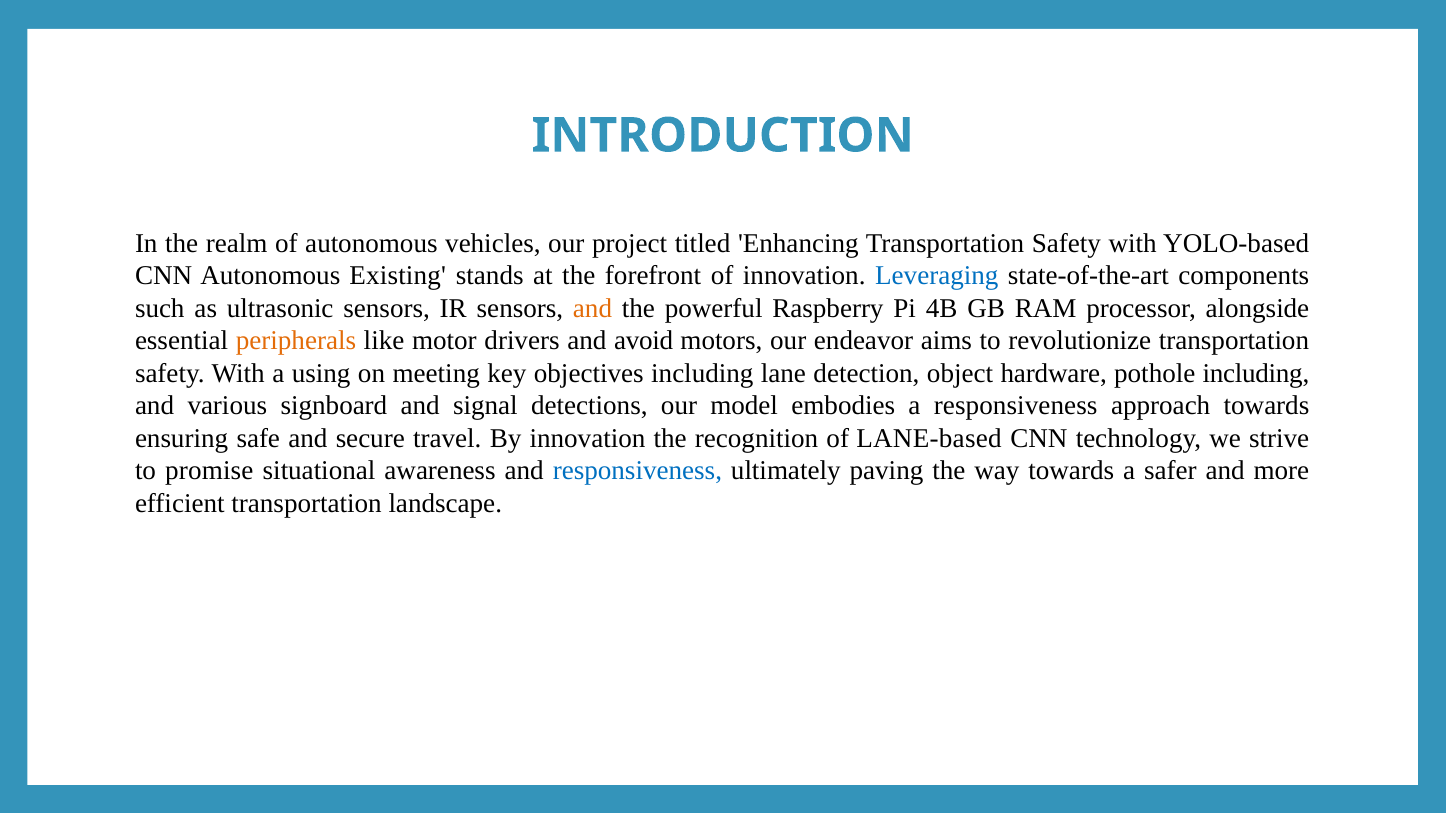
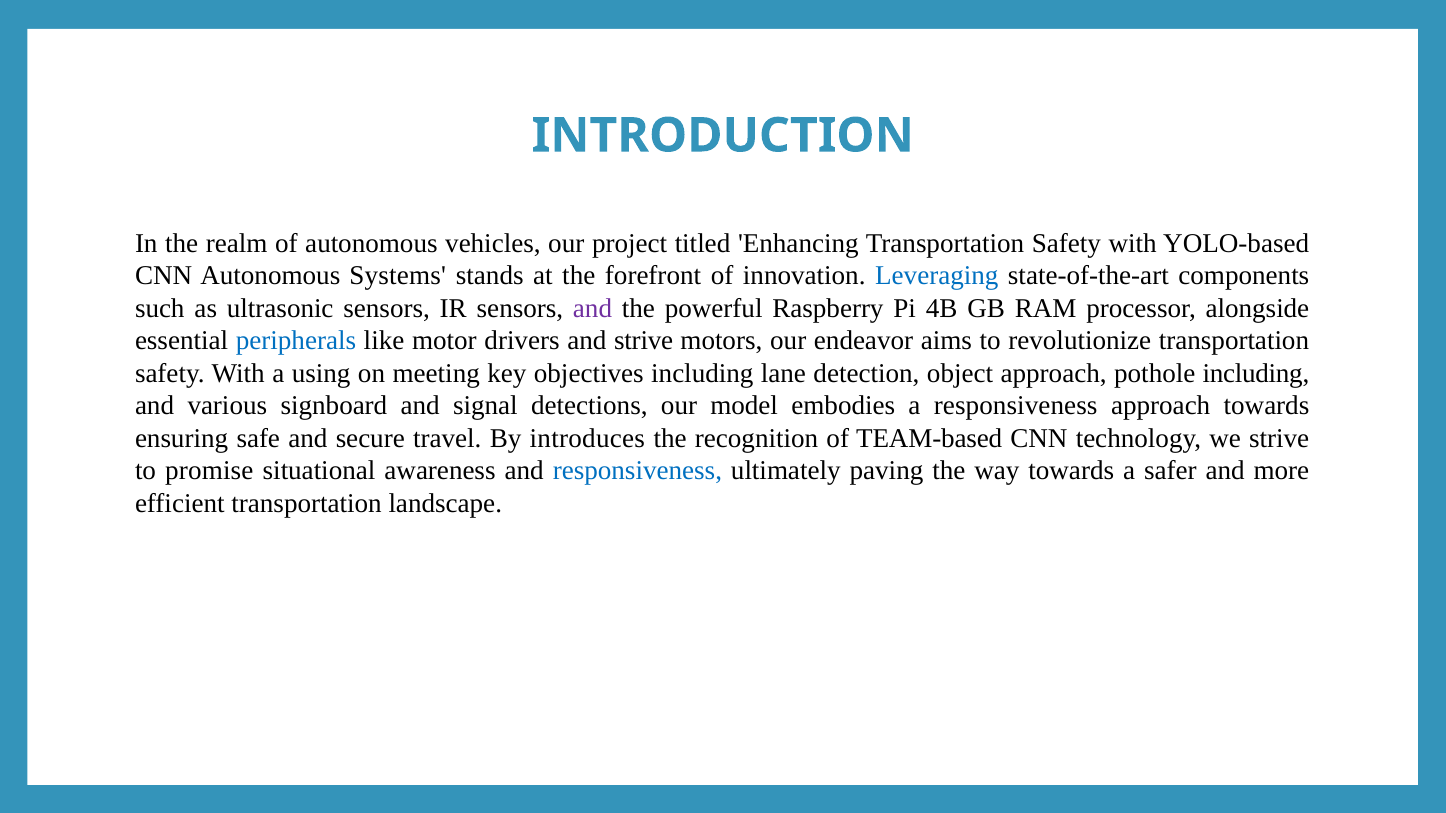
Existing: Existing -> Systems (398, 276)
and colour: orange -> purple (592, 308)
peripherals colour: orange -> blue (296, 341)
and avoid: avoid -> strive (644, 341)
object hardware: hardware -> approach (1054, 373)
By innovation: innovation -> introduces (587, 439)
LANE-based: LANE-based -> TEAM-based (929, 439)
